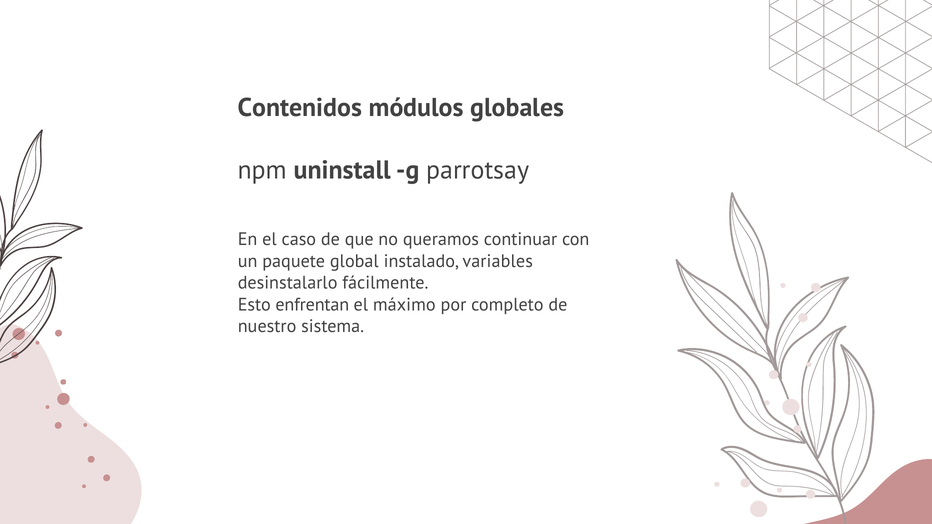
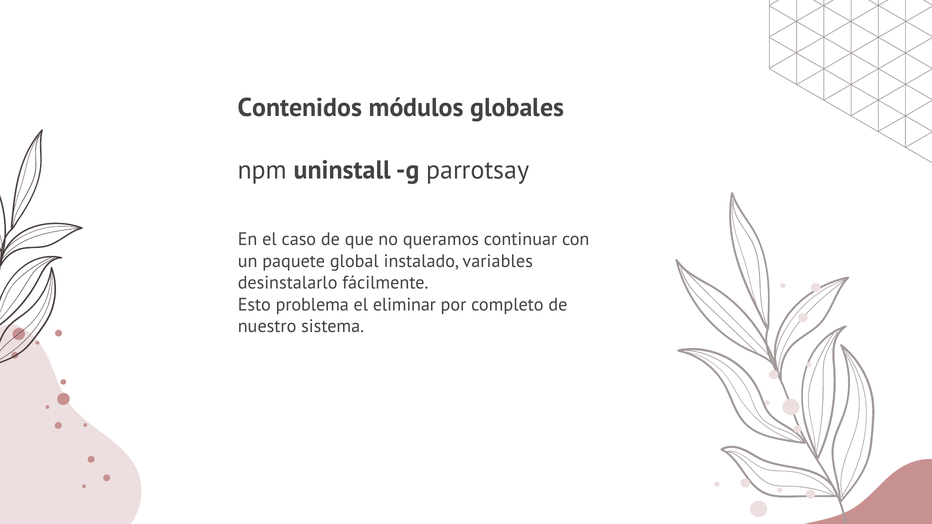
enfrentan: enfrentan -> problema (312, 305)
máximo: máximo -> eliminar (404, 305)
